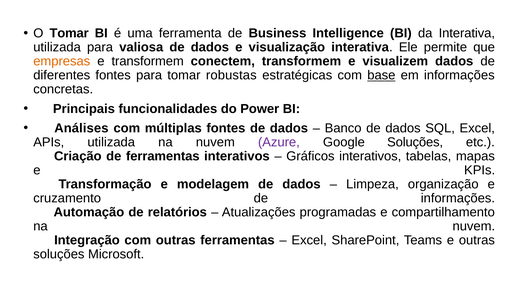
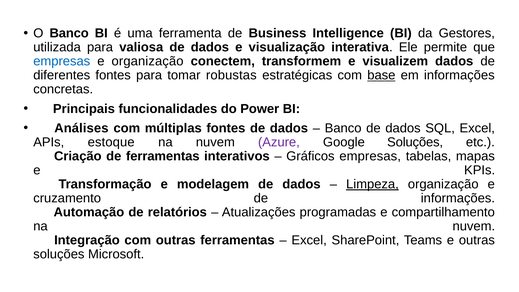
O Tomar: Tomar -> Banco (69, 33)
da Interativa: Interativa -> Gestores (467, 33)
empresas colour: orange -> blue (62, 61)
e transformem: transformem -> organização (148, 61)
APIs utilizada: utilizada -> estoque (111, 142)
Gráficos interativos: interativos -> empresas (370, 156)
Limpeza underline: none -> present (372, 184)
